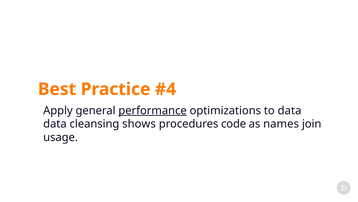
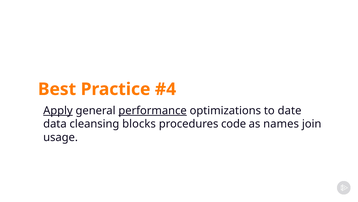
Apply underline: none -> present (58, 110)
to data: data -> date (290, 110)
shows: shows -> blocks (139, 124)
